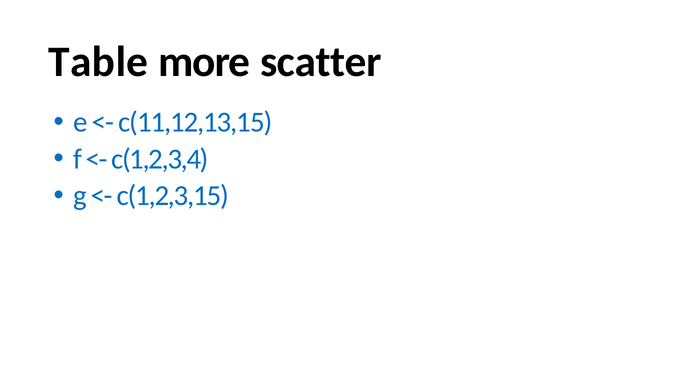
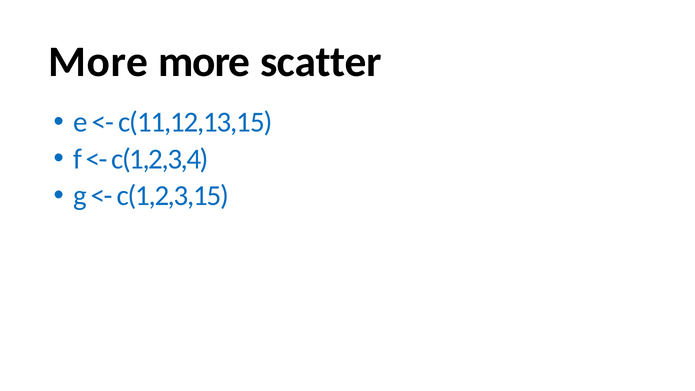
Table: Table -> More (98, 62)
